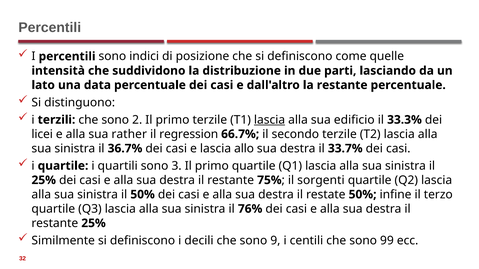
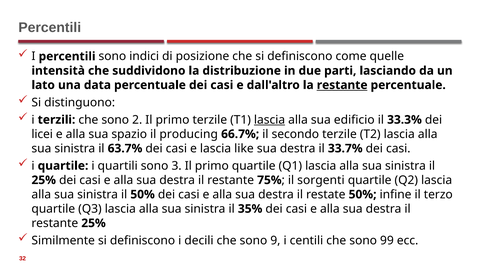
restante underline: none -> present (342, 85)
rather: rather -> spazio (129, 134)
regression: regression -> producing (189, 134)
36.7%: 36.7% -> 63.7% (125, 149)
allo: allo -> like (244, 149)
76%: 76% -> 35% (250, 209)
